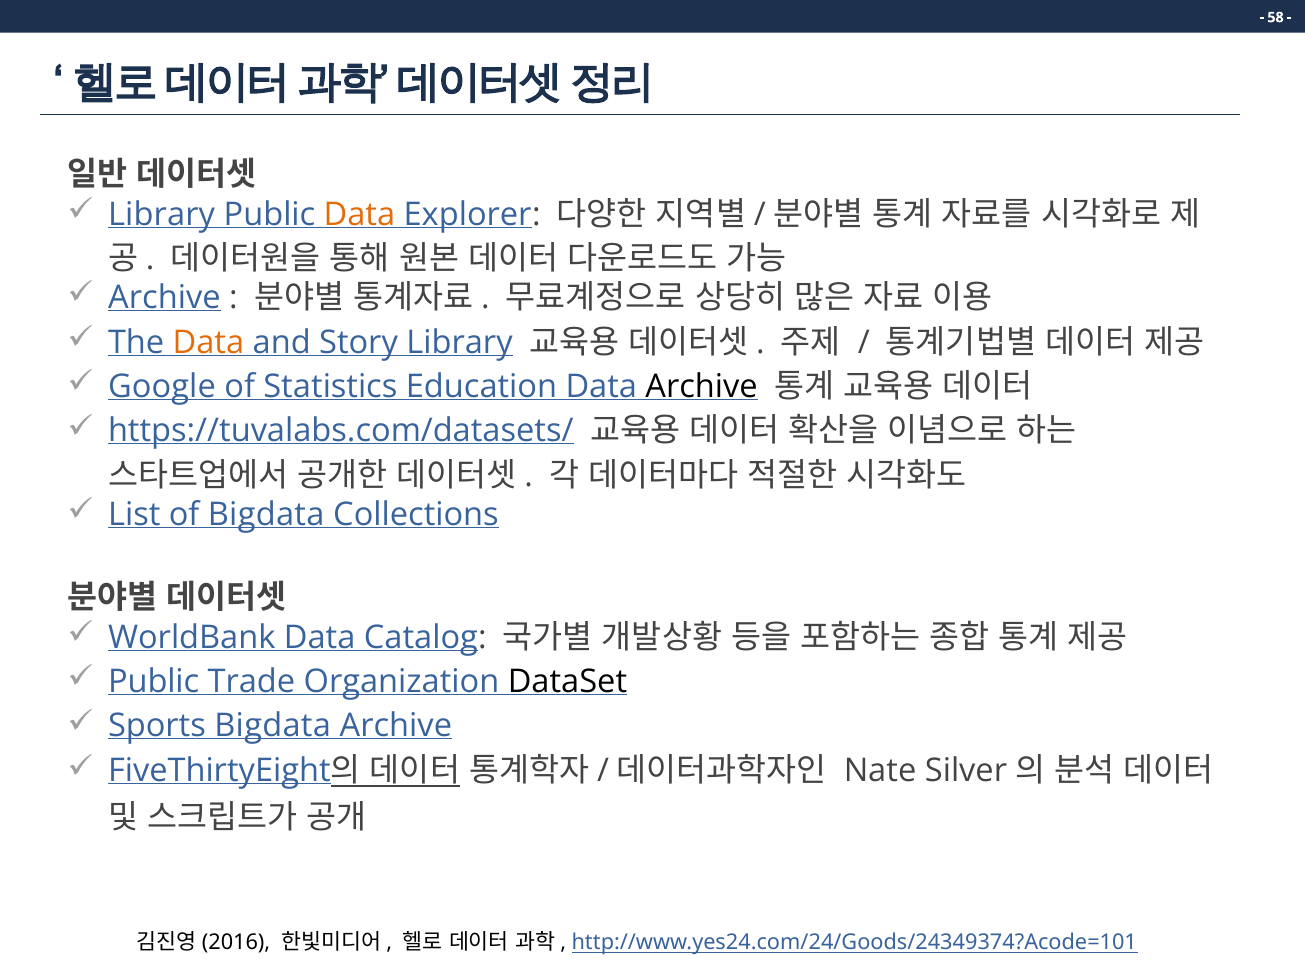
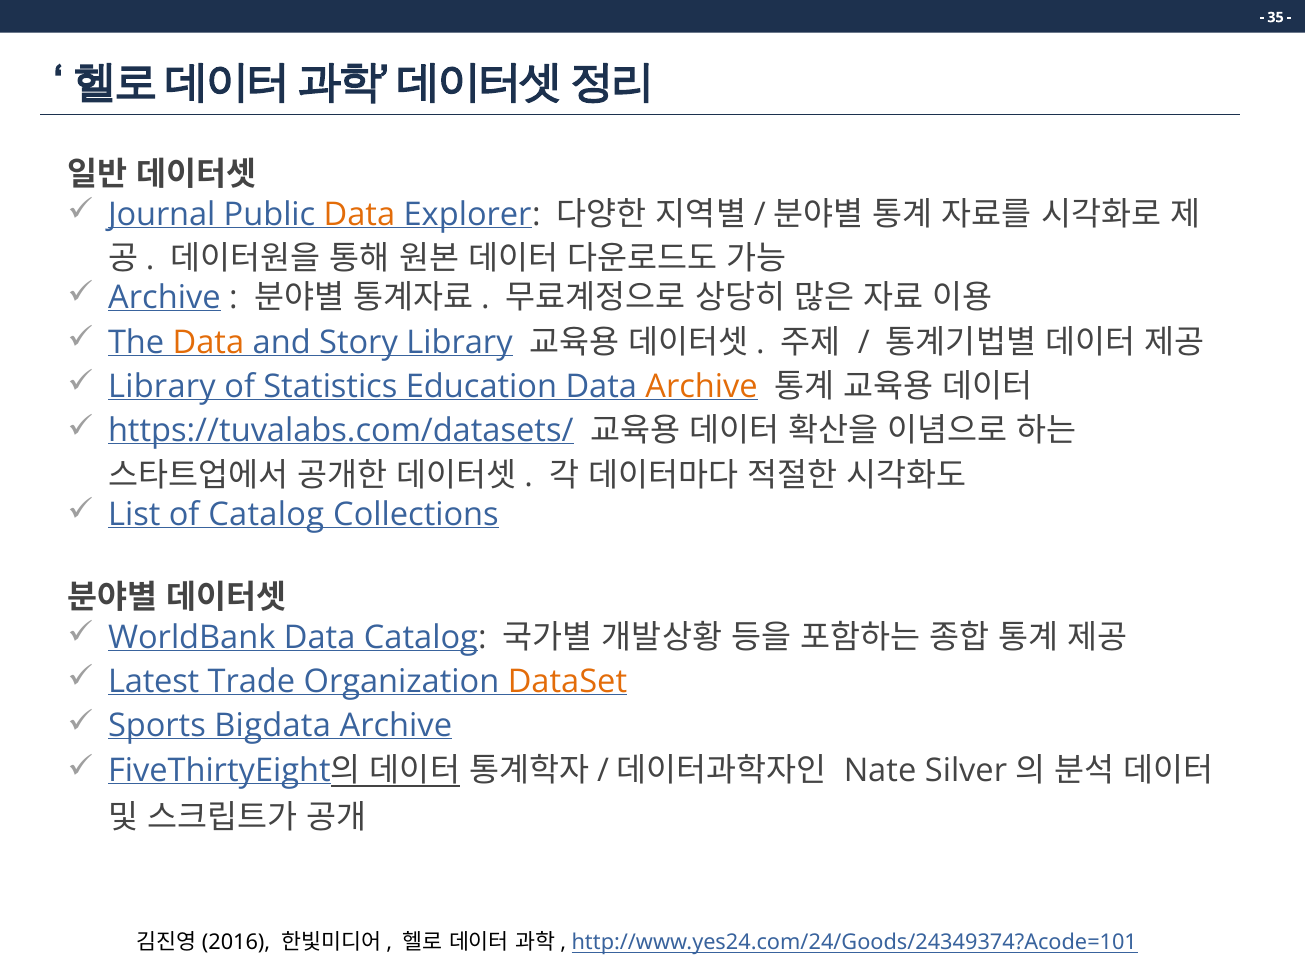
58: 58 -> 35 (1276, 17)
Library: Library -> Journal (162, 214)
Google: Google -> Library (162, 387)
Archive colour: black -> orange (702, 387)
of Bigdata: Bigdata -> Catalog (266, 514)
Public: Public -> Latest (154, 682)
DataSet colour: black -> orange (567, 682)
